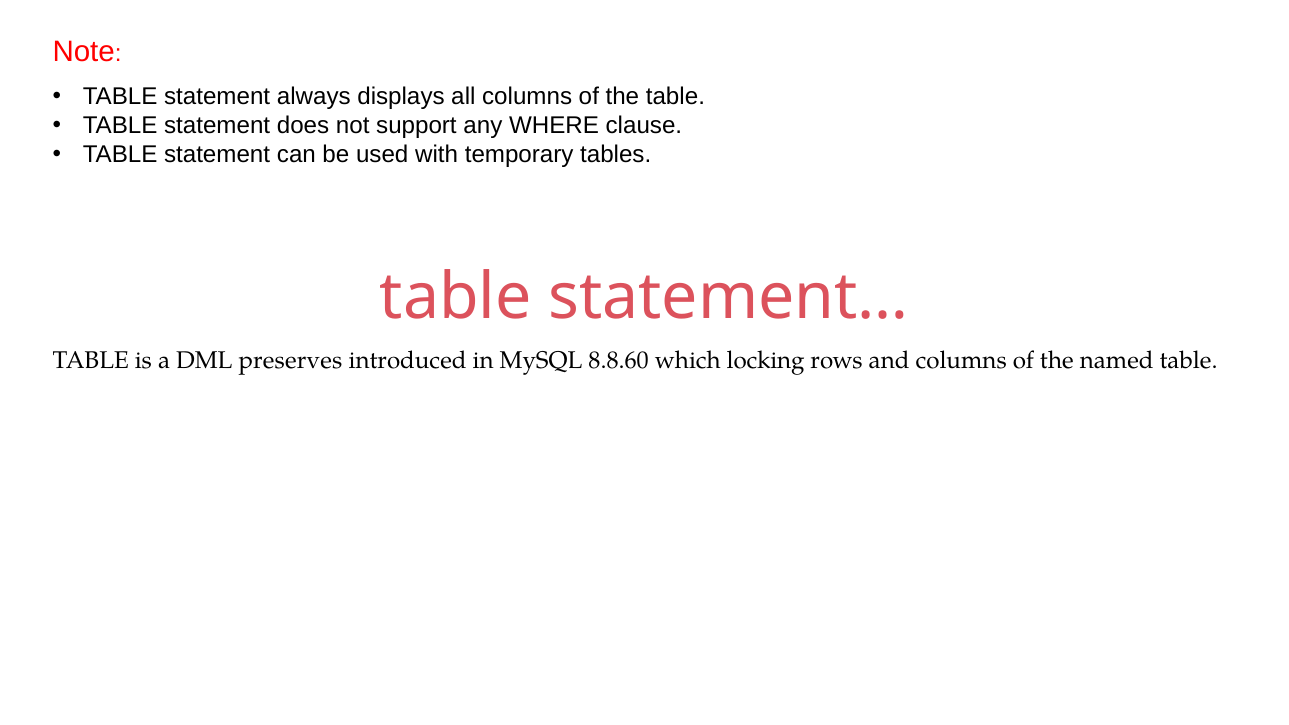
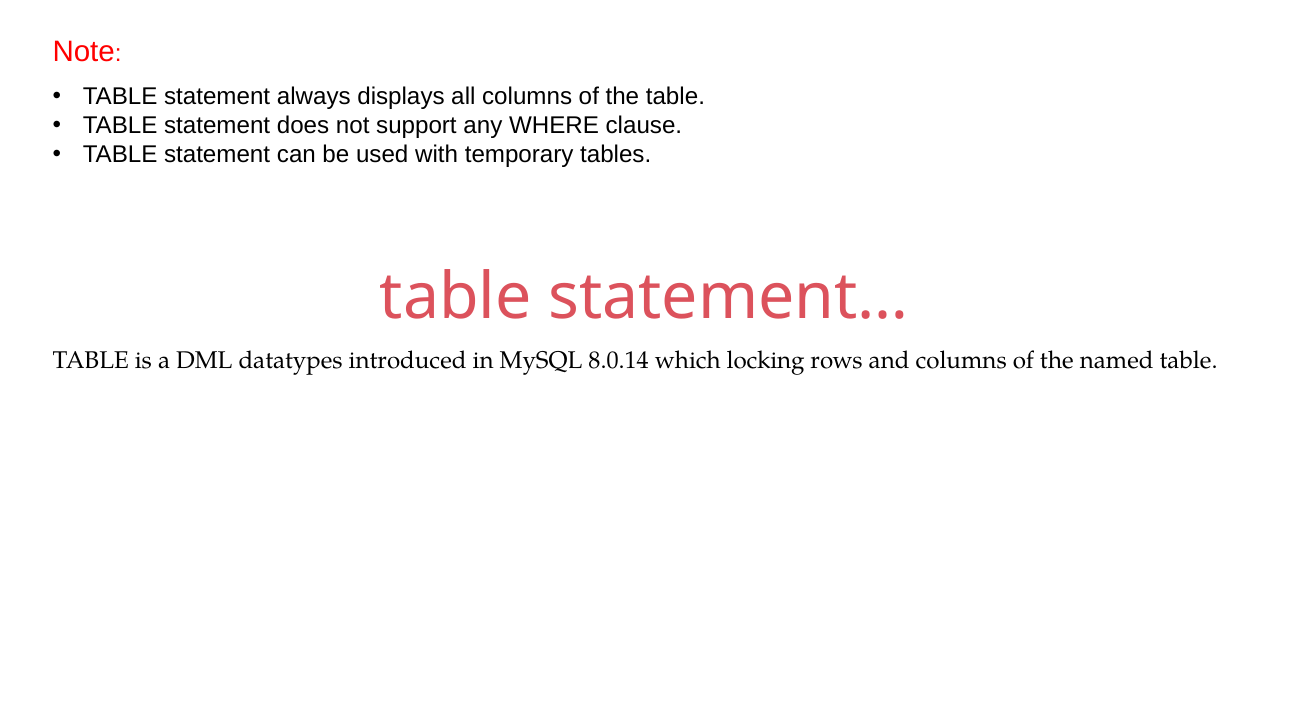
preserves: preserves -> datatypes (291, 361)
8.8.60: 8.8.60 -> 8.0.14 (619, 361)
